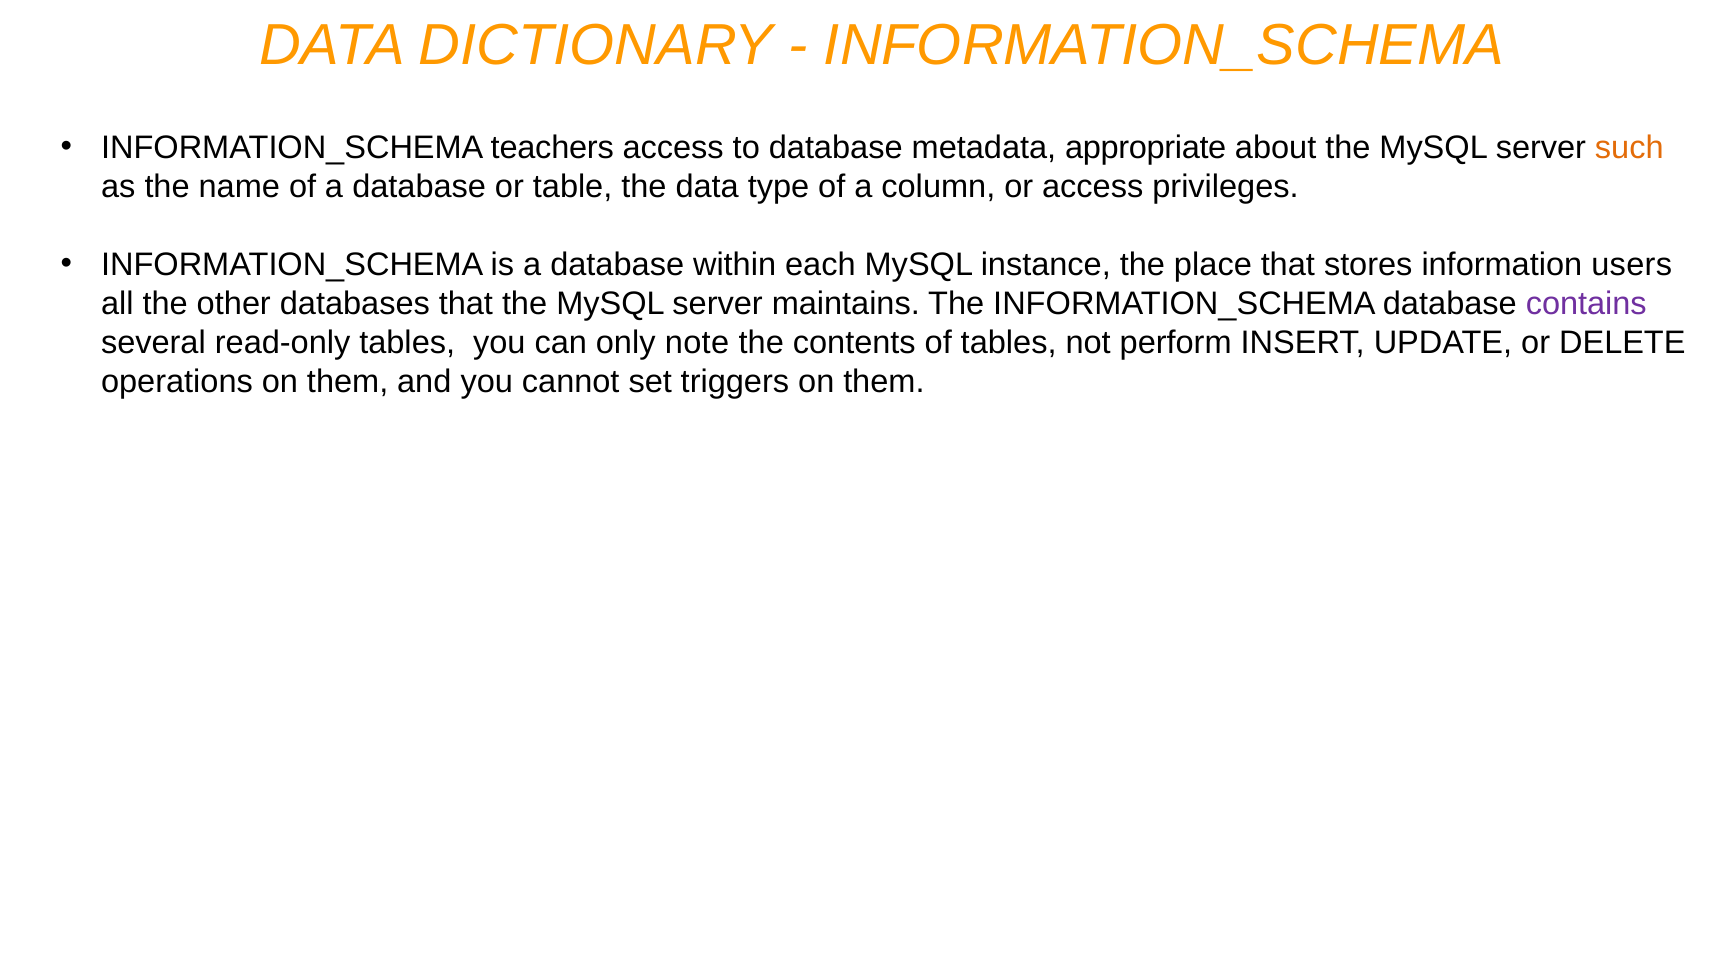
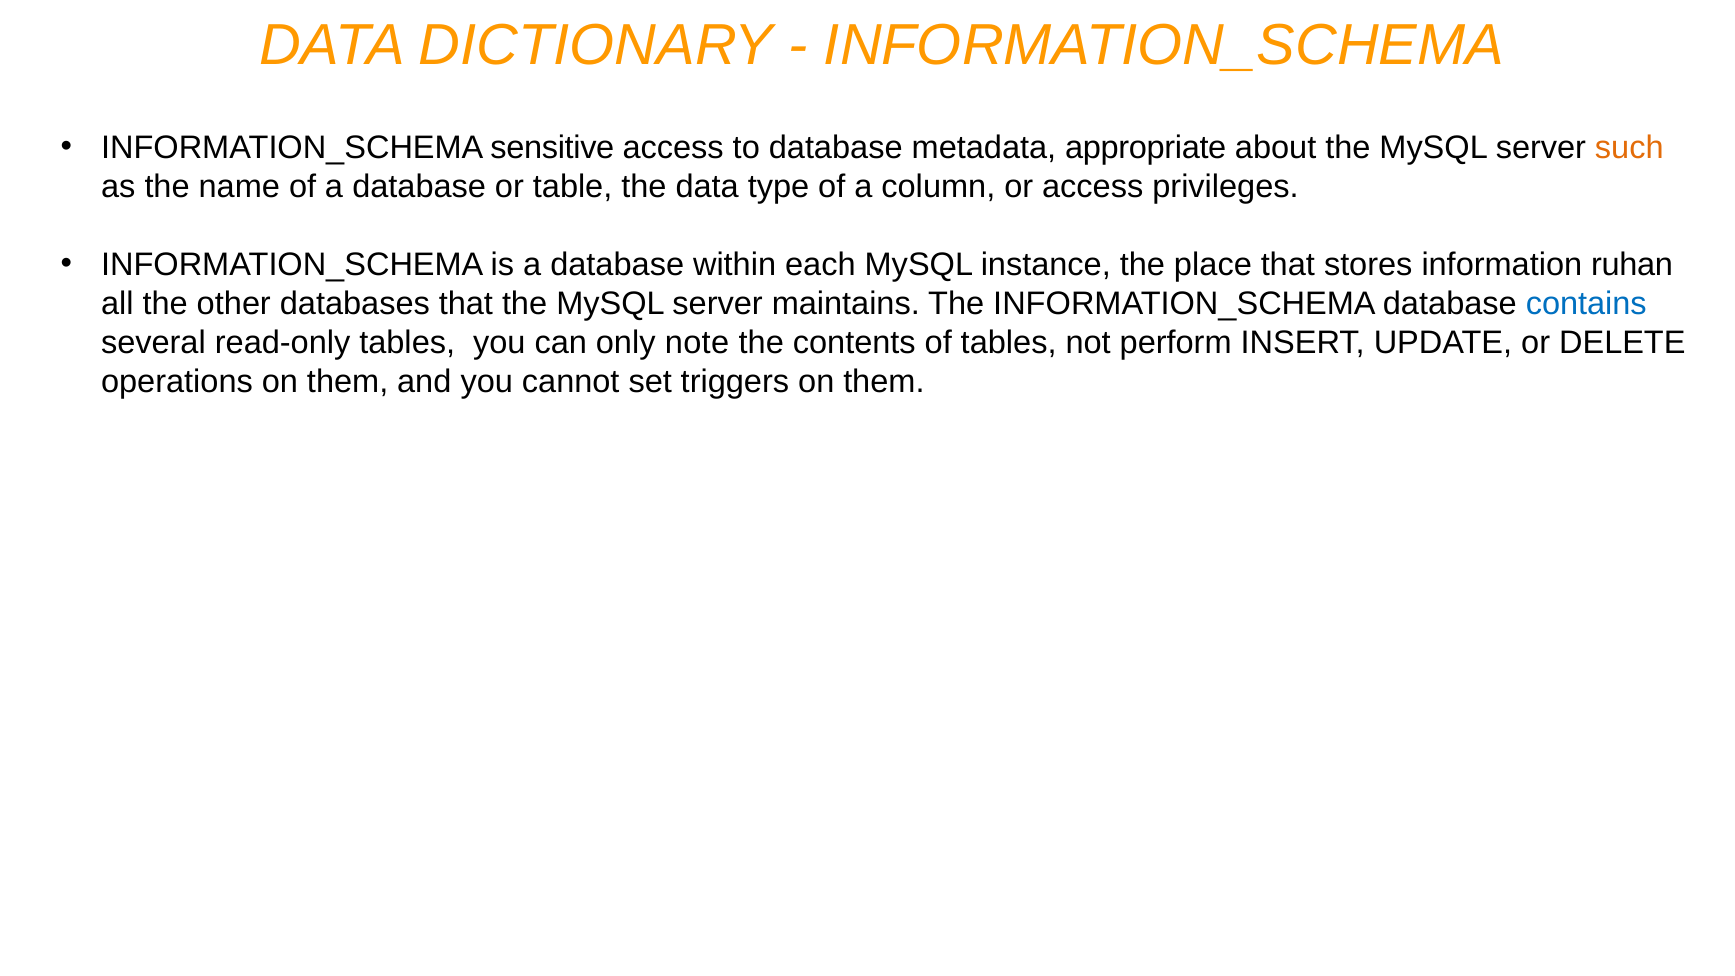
teachers: teachers -> sensitive (552, 147)
users: users -> ruhan (1632, 265)
contains colour: purple -> blue (1586, 304)
